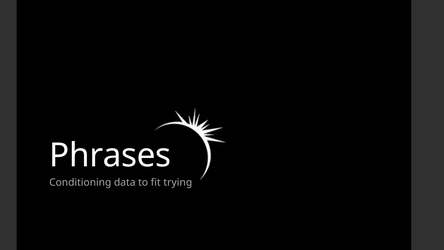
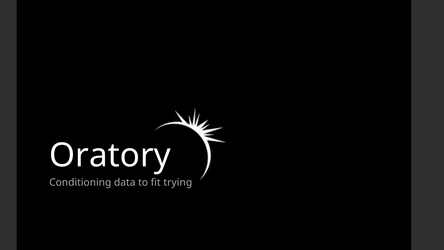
Phrases: Phrases -> Oratory (110, 155)
